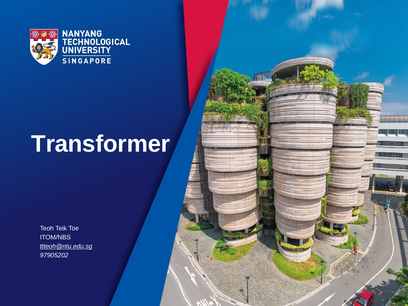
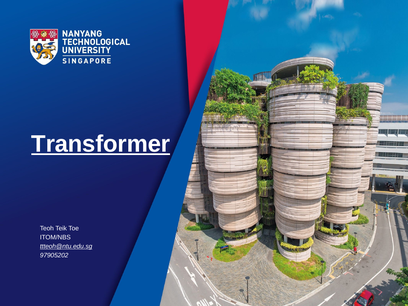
Transformer underline: none -> present (101, 144)
